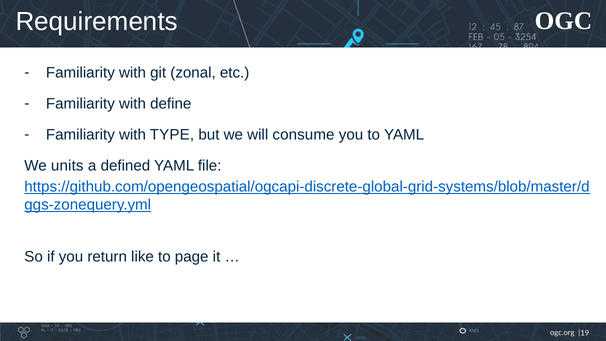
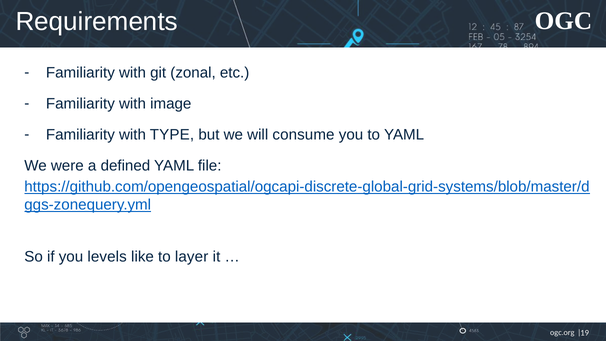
define: define -> image (171, 104)
units: units -> were (67, 166)
return: return -> levels (107, 257)
page: page -> layer (192, 257)
